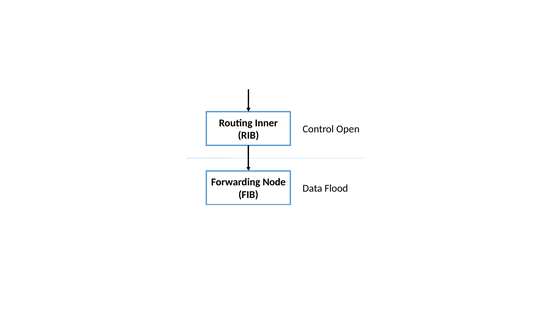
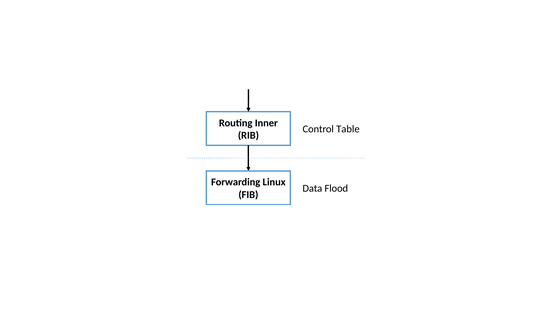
Open: Open -> Table (348, 129)
Node: Node -> Linux (274, 182)
